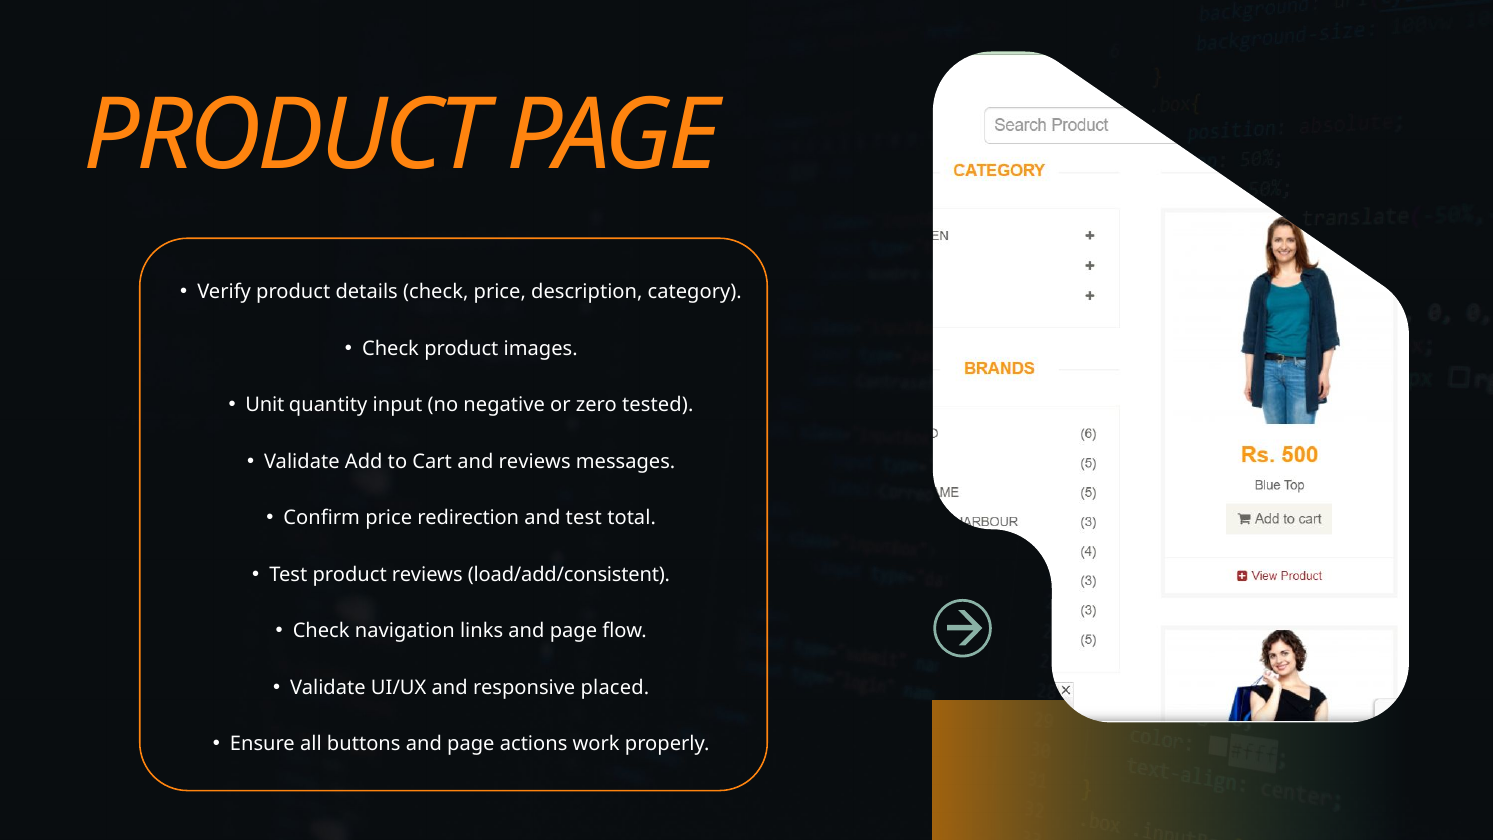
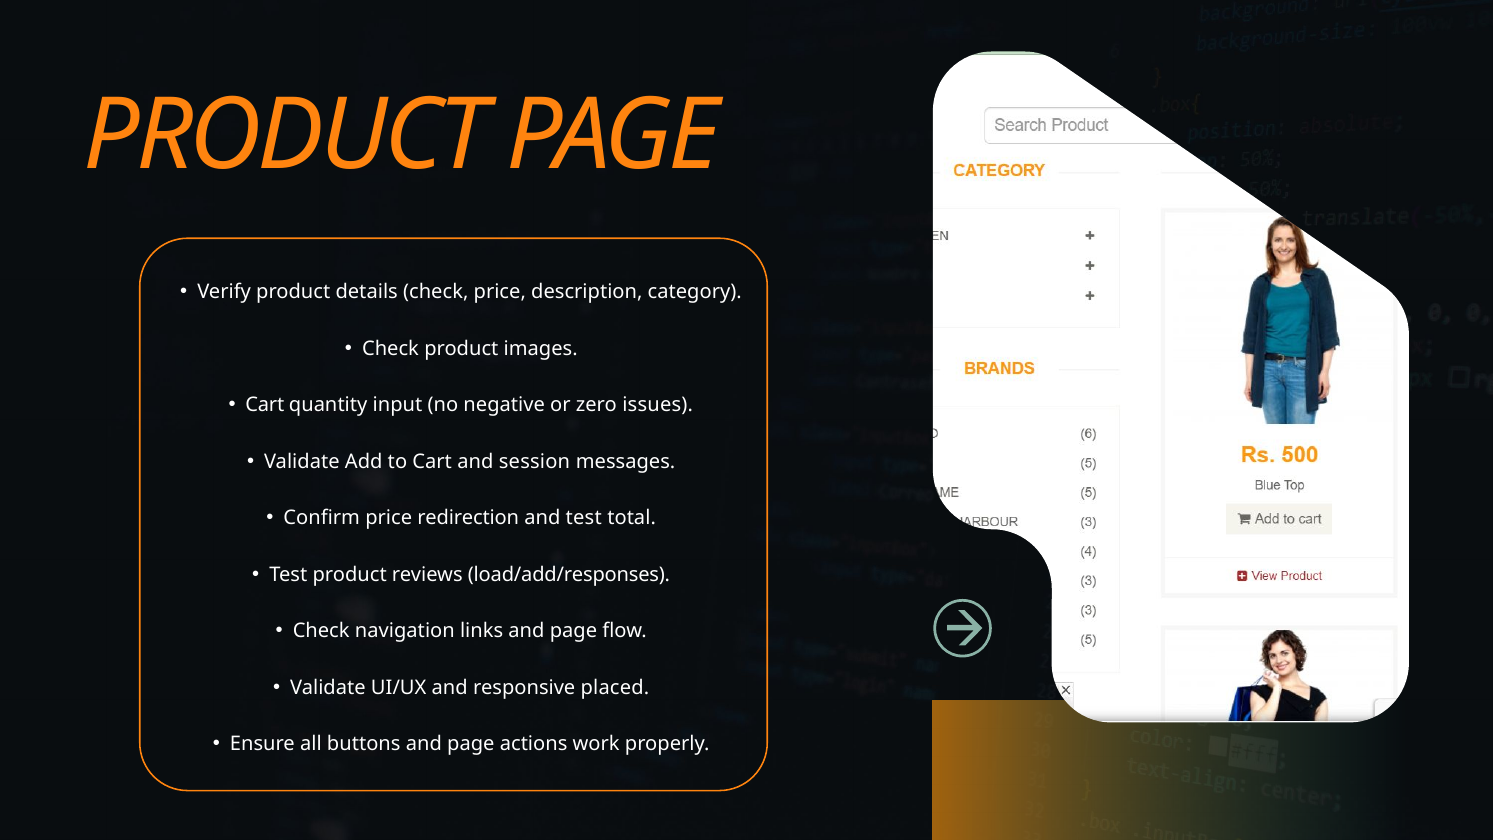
Unit: Unit -> Cart (265, 405)
tested: tested -> issues (658, 405)
and reviews: reviews -> session (535, 461)
load/add/consistent: load/add/consistent -> load/add/responses (569, 574)
